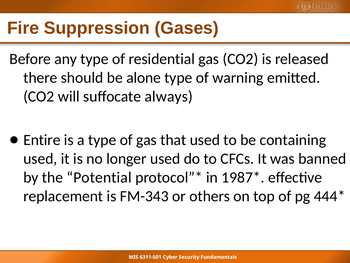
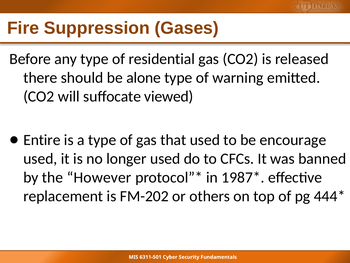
always: always -> viewed (169, 96)
containing: containing -> encourage (293, 140)
Potential: Potential -> However (99, 177)
FM-343: FM-343 -> FM-202 (144, 196)
